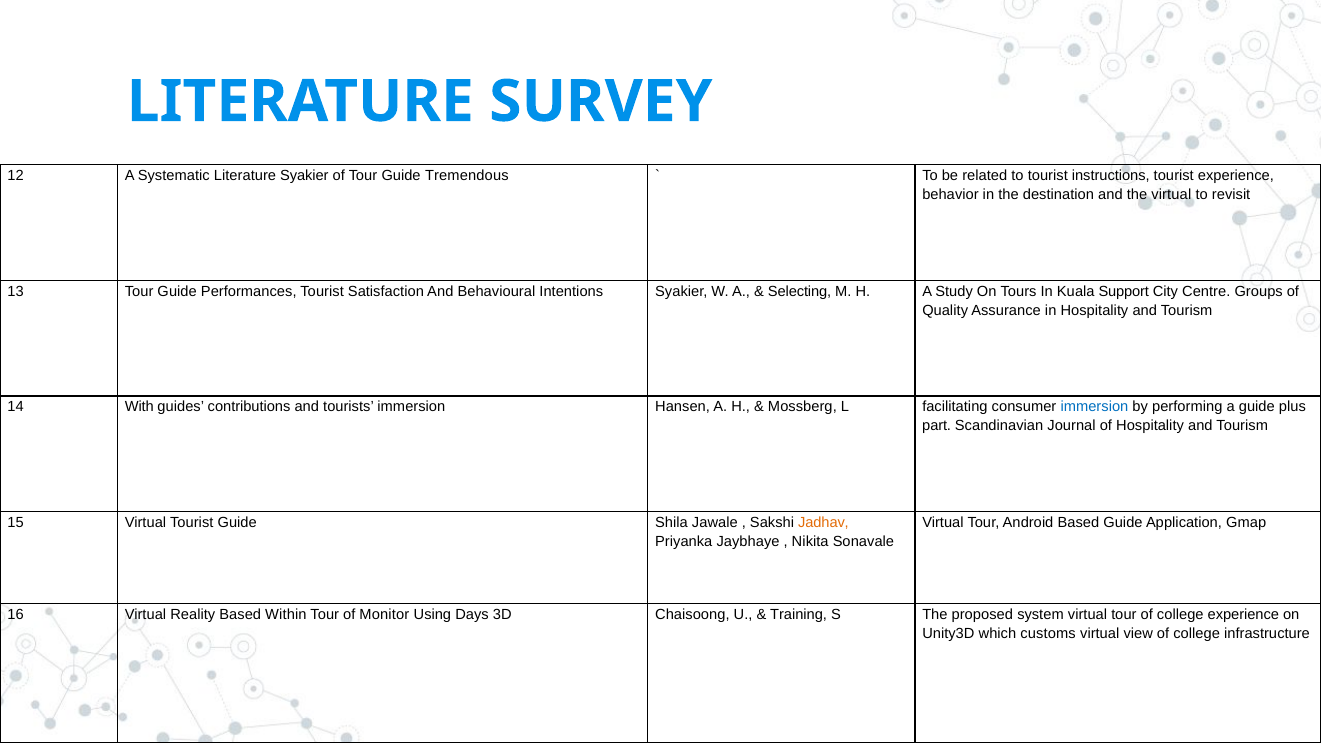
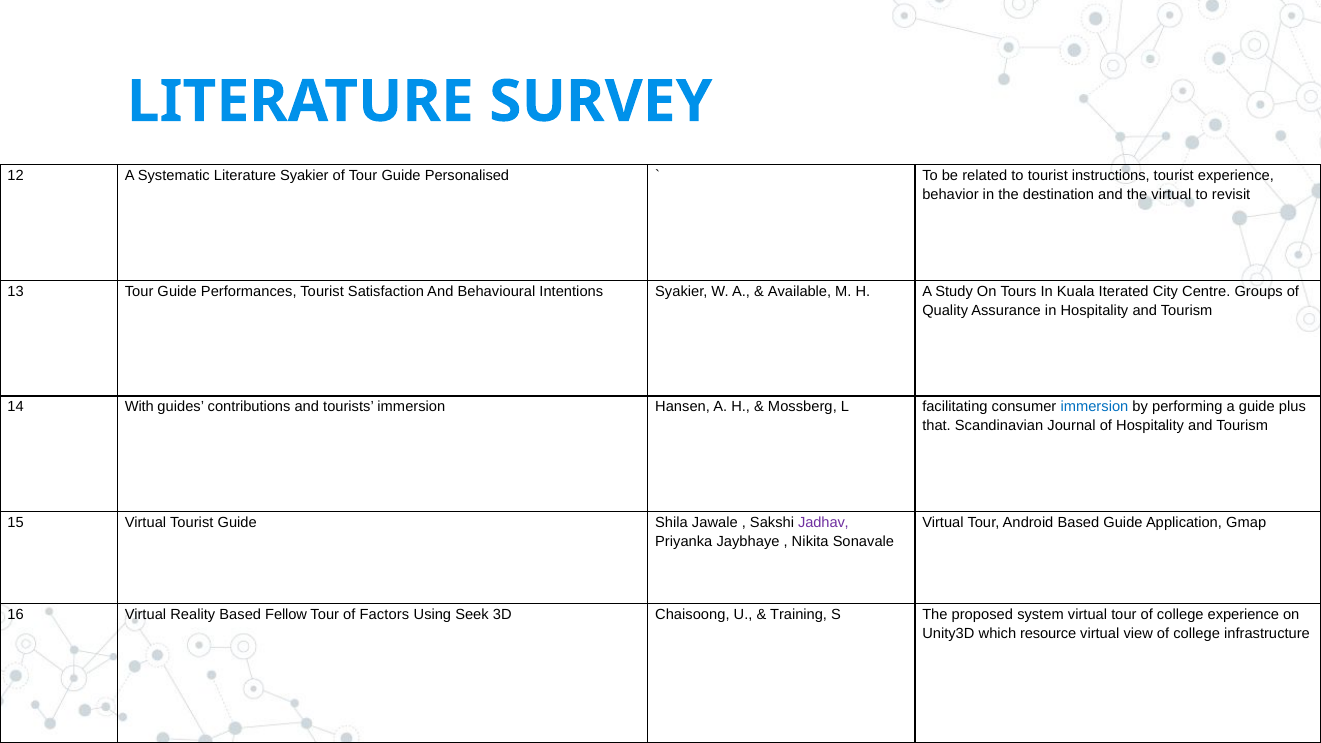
Tremendous: Tremendous -> Personalised (467, 176)
Selecting: Selecting -> Available (800, 291)
Support: Support -> Iterated (1124, 291)
part: part -> that (937, 426)
Jadhav colour: orange -> purple (824, 523)
Within: Within -> Fellow (286, 615)
Monitor: Monitor -> Factors (384, 615)
Days: Days -> Seek (472, 615)
customs: customs -> resource (1048, 634)
